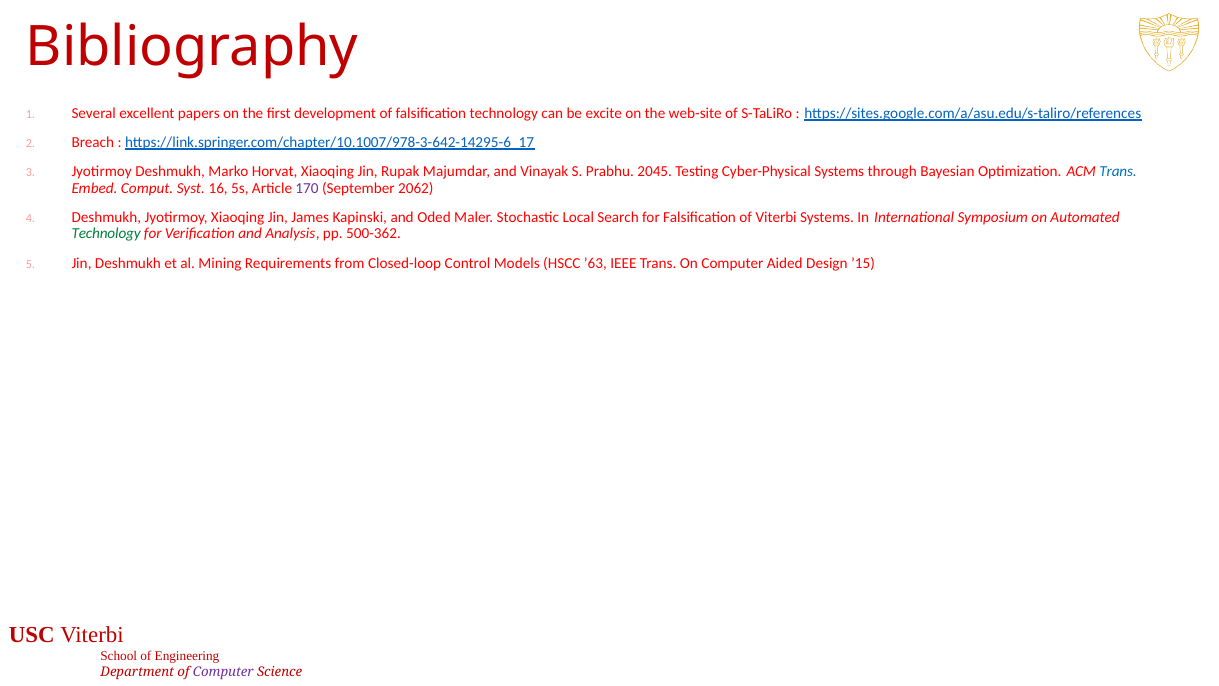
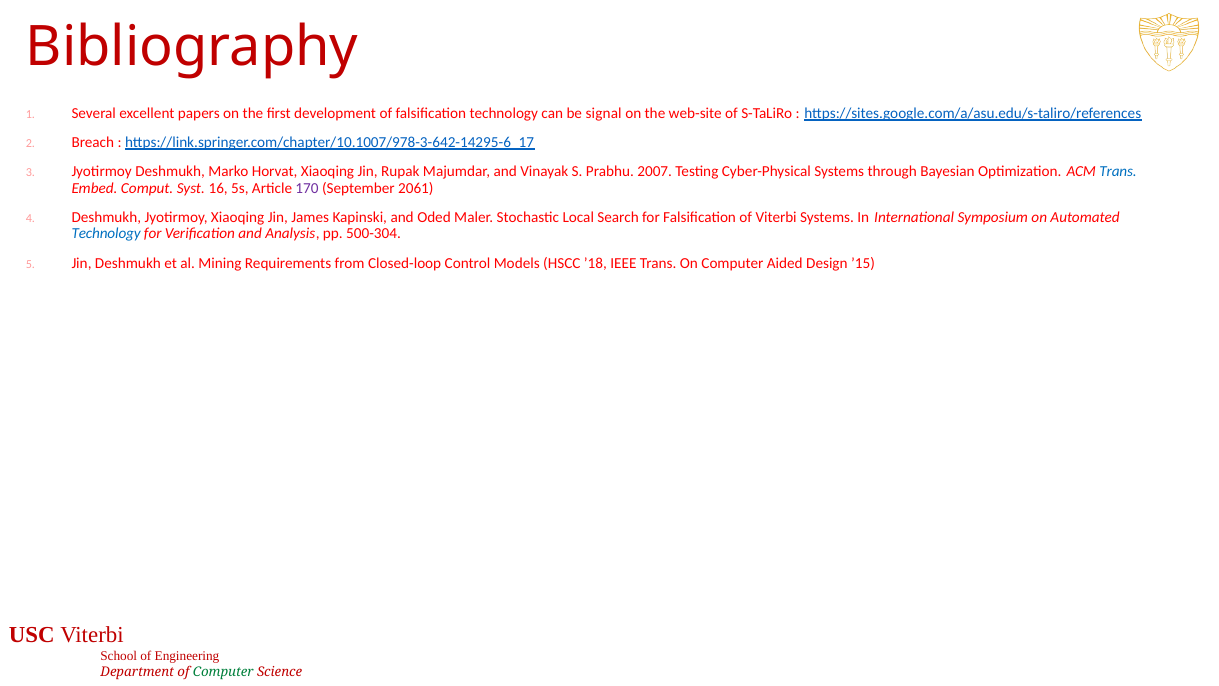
excite: excite -> signal (604, 113)
2045: 2045 -> 2007 (655, 172)
2062: 2062 -> 2061 (416, 188)
Technology colour: green -> blue (106, 234)
500-362: 500-362 -> 500-304 (374, 234)
’63: ’63 -> ’18 (595, 263)
Computer colour: purple -> green (223, 672)
